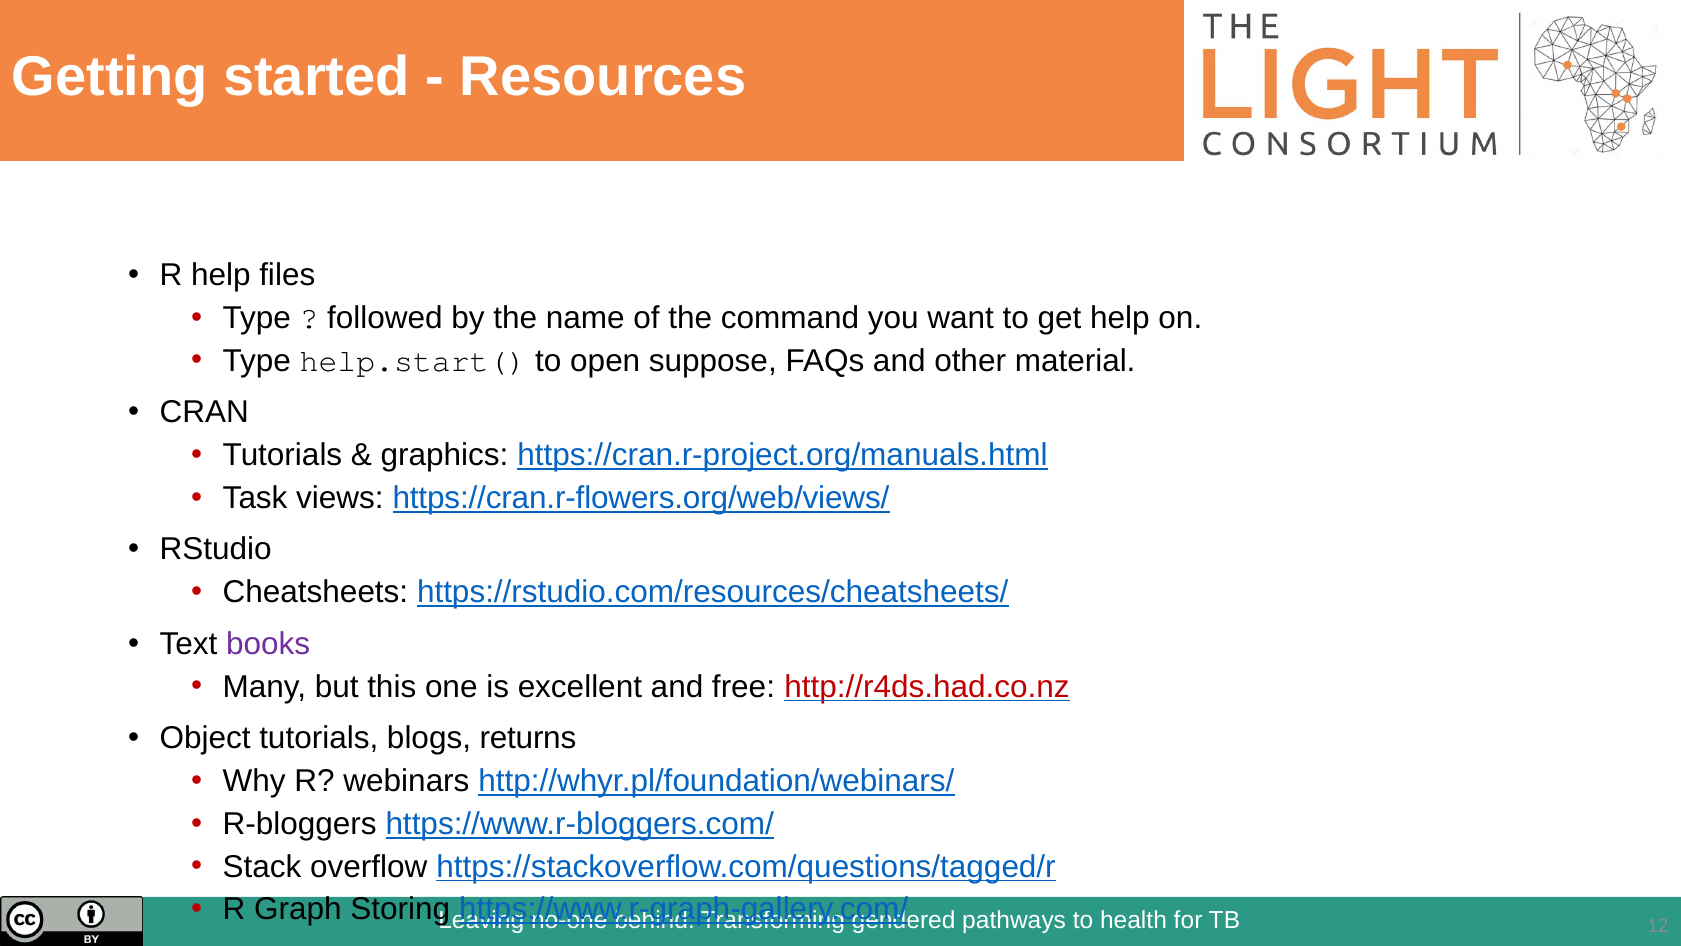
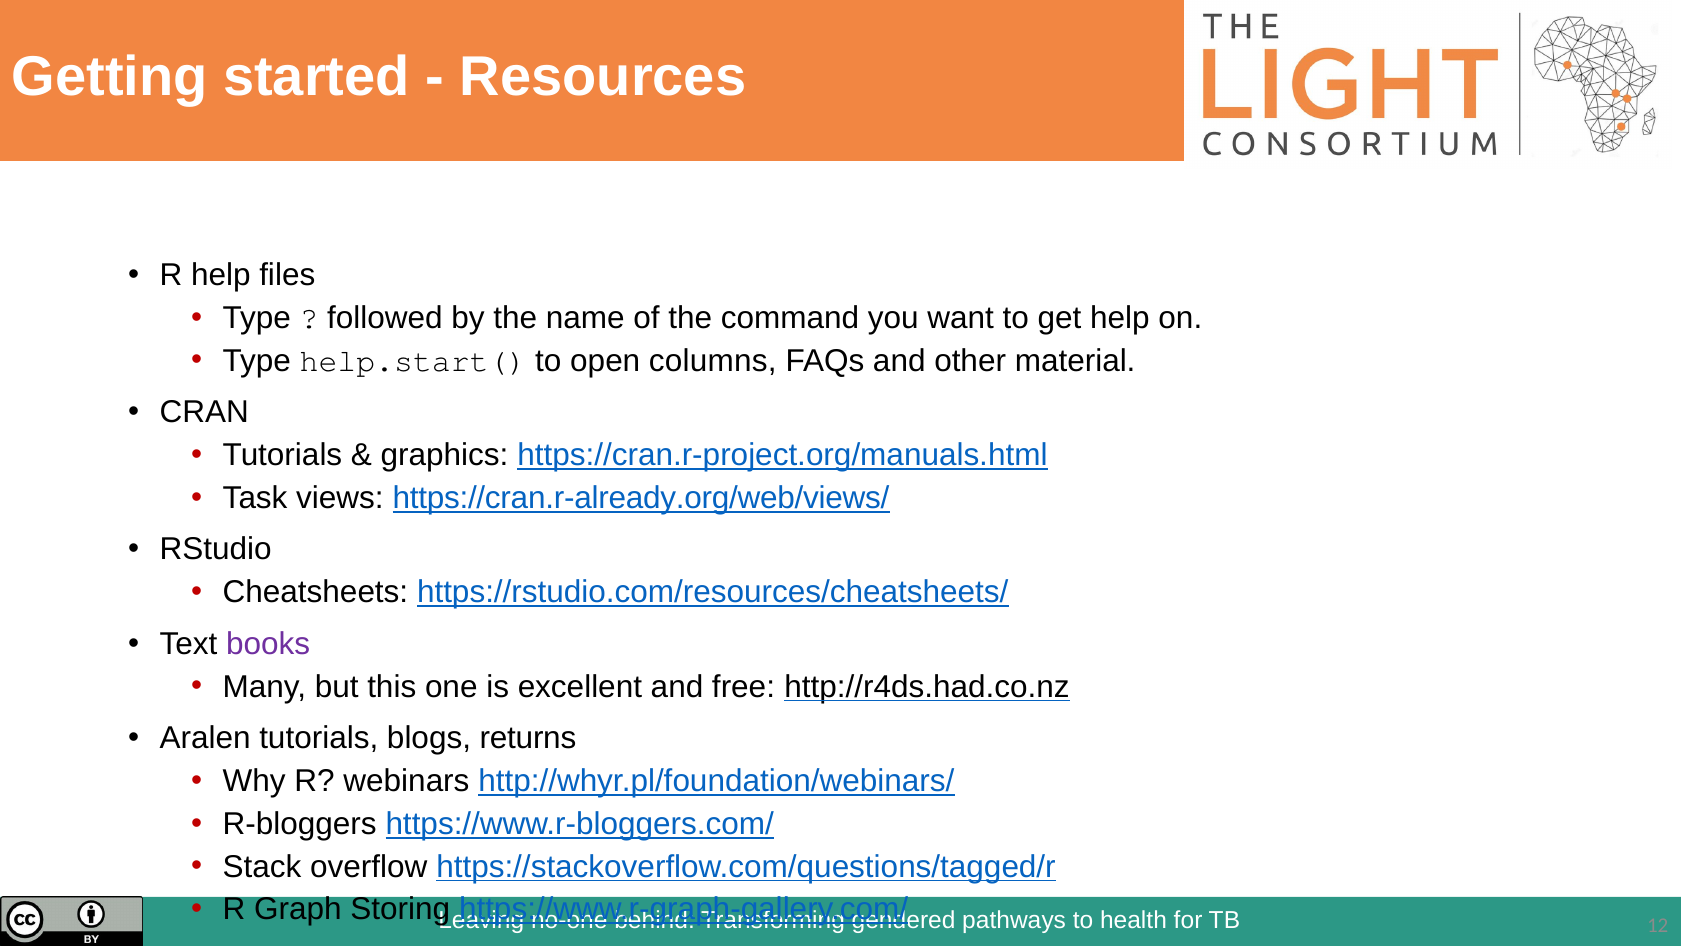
suppose: suppose -> columns (713, 360)
https://cran.r-flowers.org/web/views/: https://cran.r-flowers.org/web/views/ -> https://cran.r-already.org/web/views/ (641, 498)
http://r4ds.had.co.nz colour: red -> black (927, 686)
Object: Object -> Aralen (205, 738)
